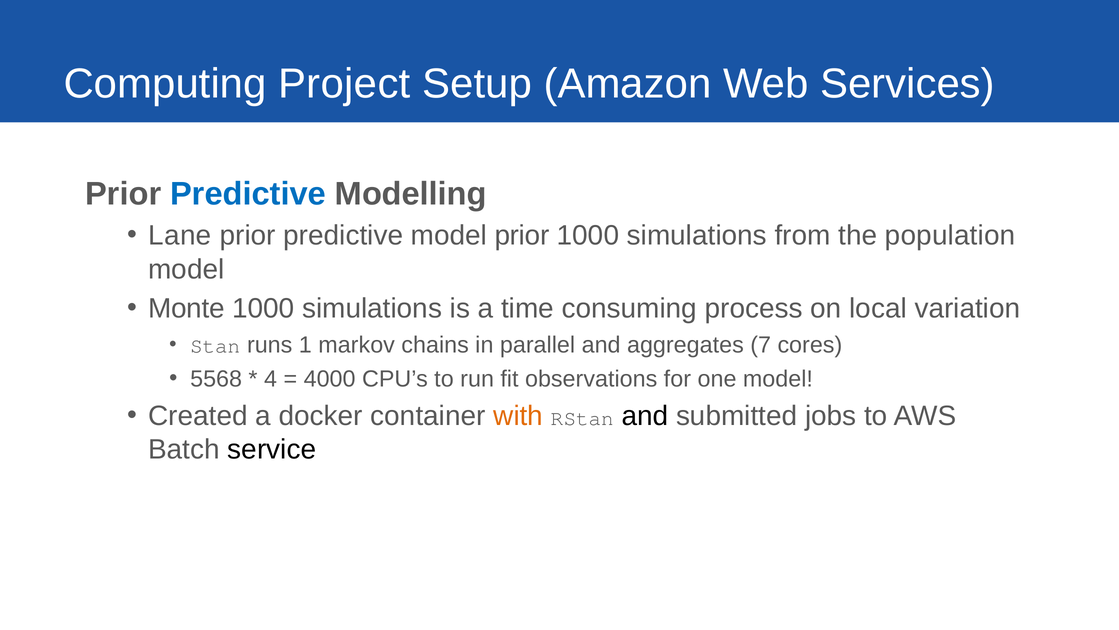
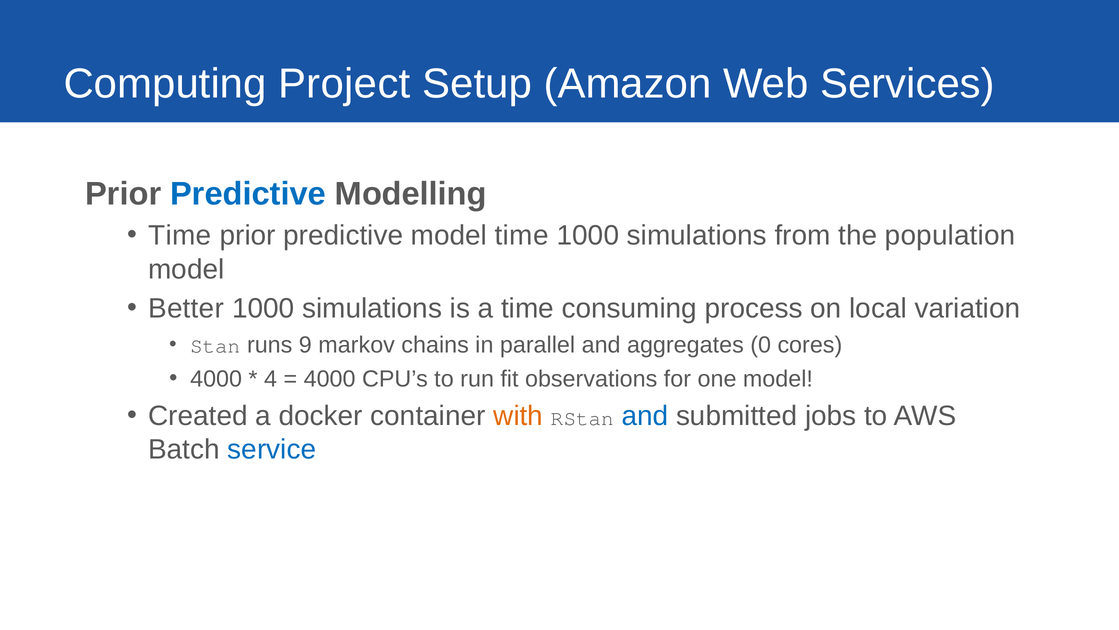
Lane: Lane -> Time (180, 235)
model prior: prior -> time (522, 235)
Monte: Monte -> Better (186, 308)
1: 1 -> 9 (305, 345)
7: 7 -> 0 (761, 345)
5568: 5568 -> 4000 (216, 379)
and colour: black -> blue (645, 415)
service colour: black -> blue (272, 449)
